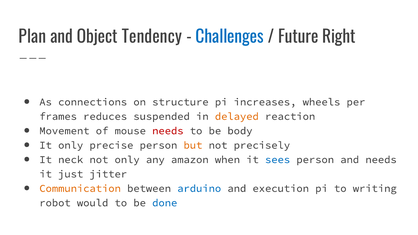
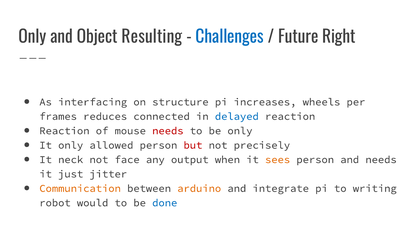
Plan: Plan -> Only (32, 37)
Tendency: Tendency -> Resulting (152, 37)
connections: connections -> interfacing (93, 102)
suspended: suspended -> connected (162, 116)
delayed colour: orange -> blue (237, 116)
Movement: Movement -> Reaction (64, 131)
be body: body -> only (240, 131)
precise: precise -> allowed (111, 145)
but colour: orange -> red (193, 145)
not only: only -> face (127, 160)
amazon: amazon -> output (190, 160)
sees colour: blue -> orange (278, 160)
arduino colour: blue -> orange (199, 189)
execution: execution -> integrate (281, 189)
